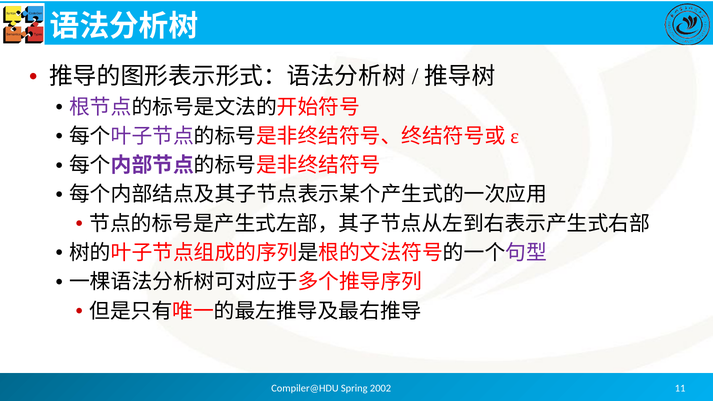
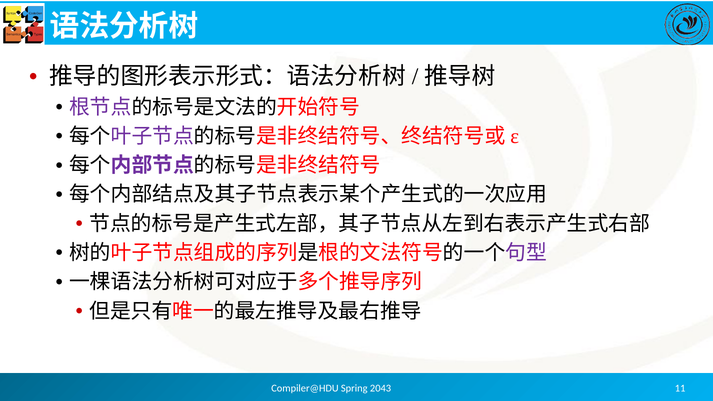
2002: 2002 -> 2043 (381, 388)
